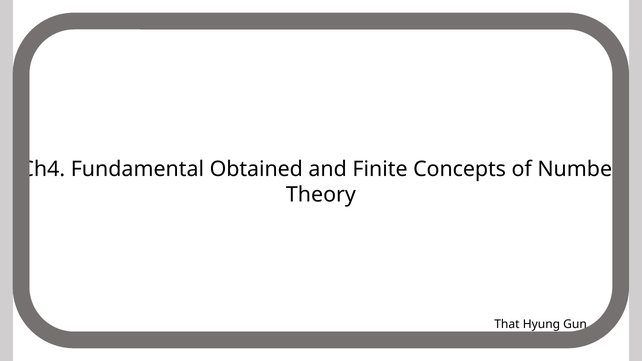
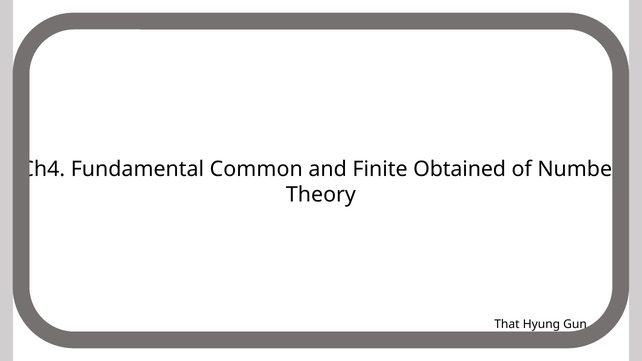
Obtained: Obtained -> Common (256, 169)
Concepts: Concepts -> Obtained (460, 169)
